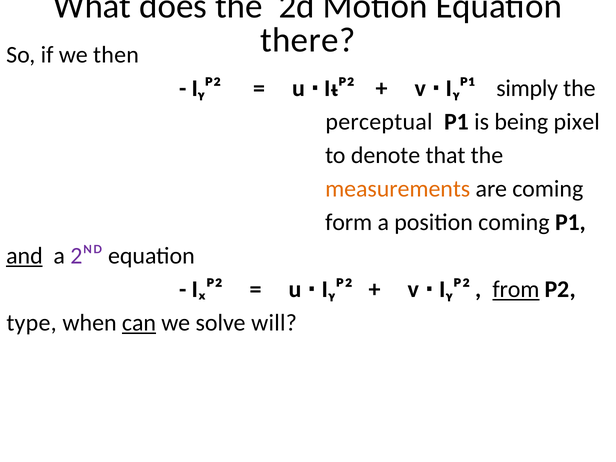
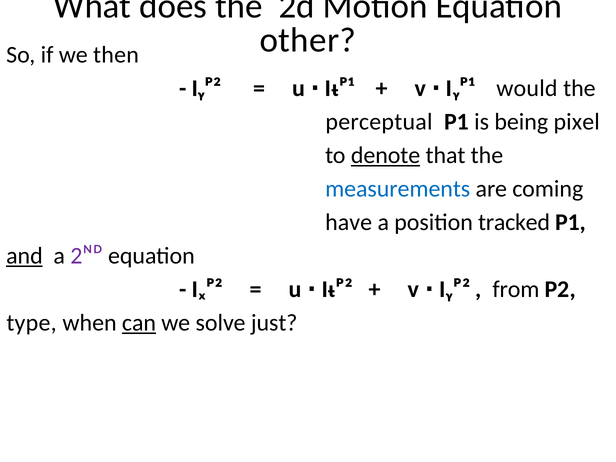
there: there -> other (308, 40)
simply: simply -> would (527, 89)
Iᵼᴾ²: Iᵼᴾ² -> Iᵼᴾ¹ (340, 89)
denote underline: none -> present (386, 156)
measurements colour: orange -> blue (398, 189)
form: form -> have (349, 222)
position coming: coming -> tracked (514, 222)
from underline: present -> none (516, 289)
u Iᵧᴾ²: Iᵧᴾ² -> Iᵼᴾ² (337, 289)
will: will -> just (274, 323)
